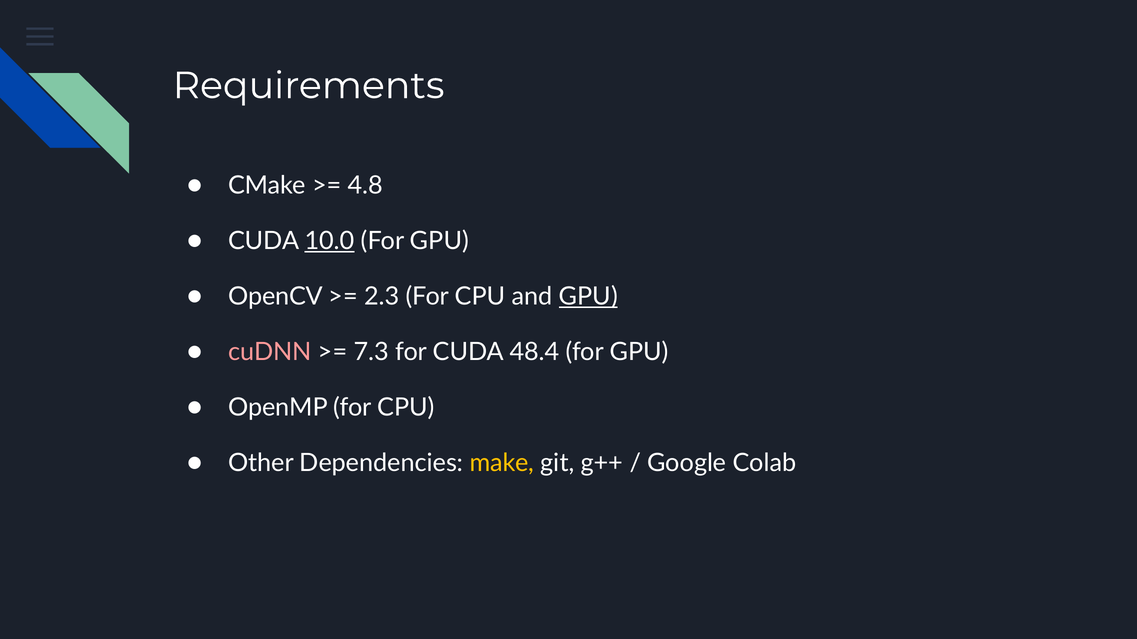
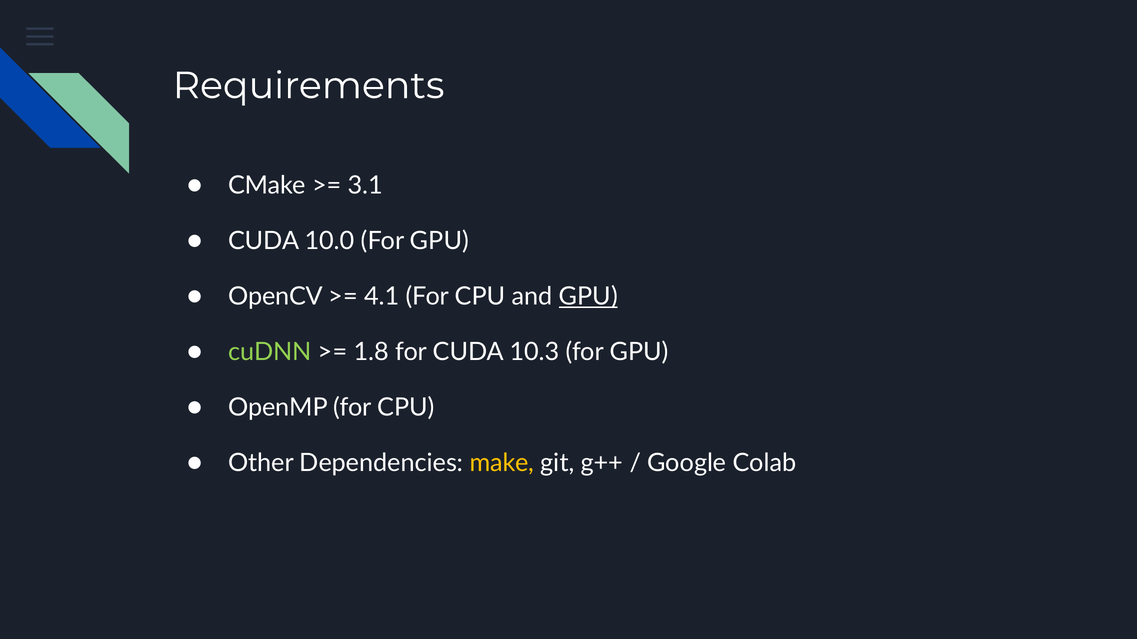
4.8: 4.8 -> 3.1 (365, 186)
10.0 underline: present -> none (330, 241)
2.3: 2.3 -> 4.1 (382, 297)
cuDNN colour: pink -> light green (270, 352)
7.3: 7.3 -> 1.8 (371, 352)
48.4: 48.4 -> 10.3 (535, 352)
